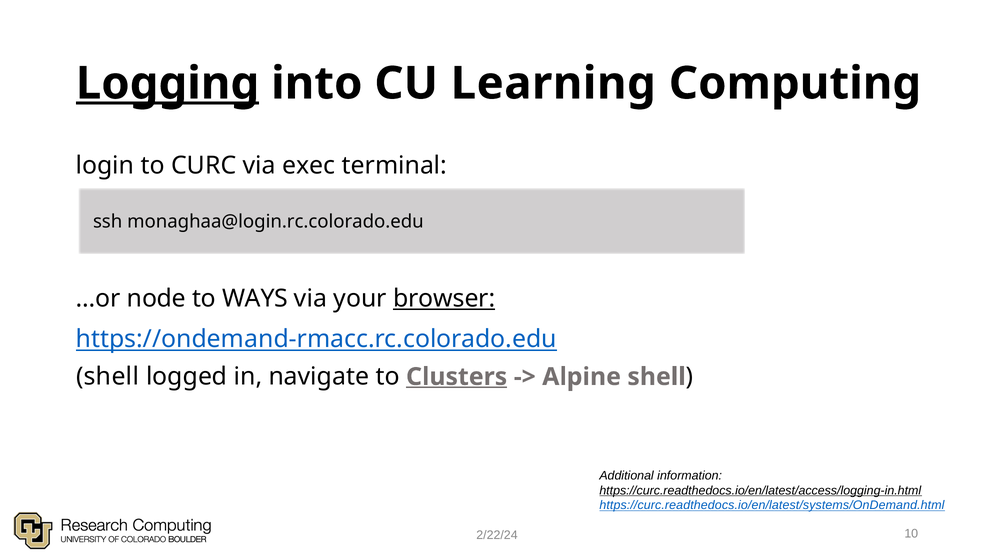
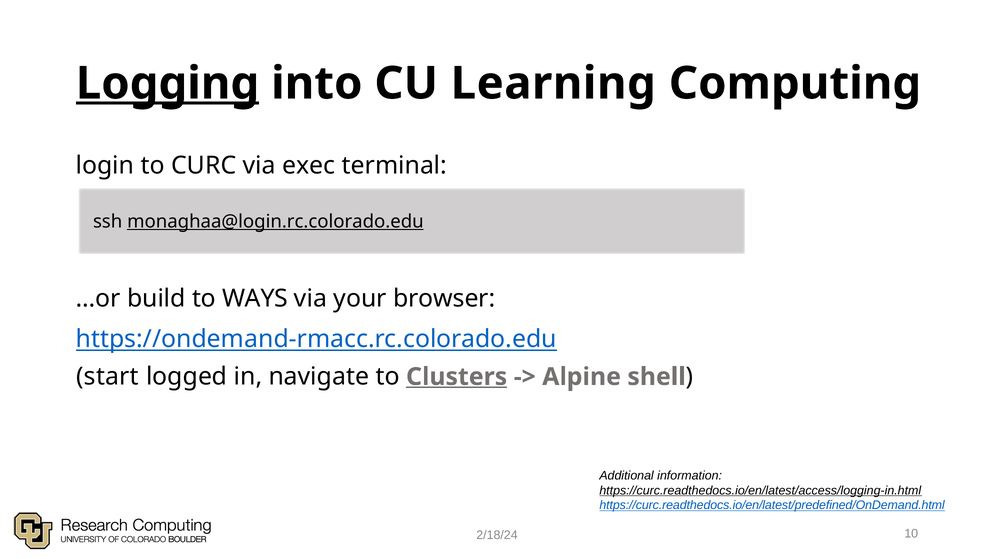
monaghaa@login.rc.colorado.edu underline: none -> present (275, 222)
node: node -> build (156, 299)
browser underline: present -> none (444, 299)
shell: shell -> start (108, 377)
https://curc.readthedocs.io/en/latest/systems/OnDemand.html: https://curc.readthedocs.io/en/latest/systems/OnDemand.html -> https://curc.readthedocs.io/en/latest/predefined/OnDemand.html (772, 505)
2/22/24: 2/22/24 -> 2/18/24 (497, 535)
